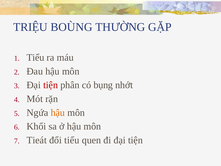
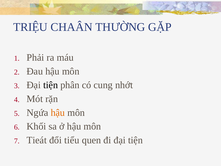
BOÙNG: BOÙNG -> CHAÂN (72, 27)
Tiểu: Tiểu -> Phải (35, 57)
tiện colour: red -> black (51, 85)
bụng: bụng -> cung (103, 85)
